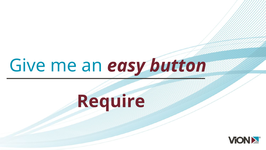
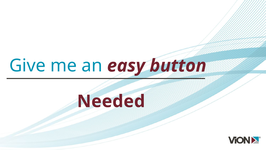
Require: Require -> Needed (111, 101)
